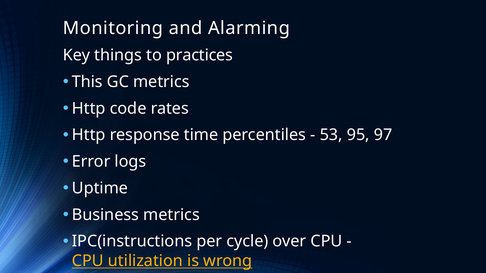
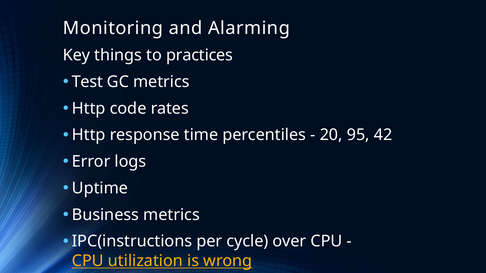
This: This -> Test (87, 82)
53: 53 -> 20 (331, 135)
97: 97 -> 42 (383, 135)
